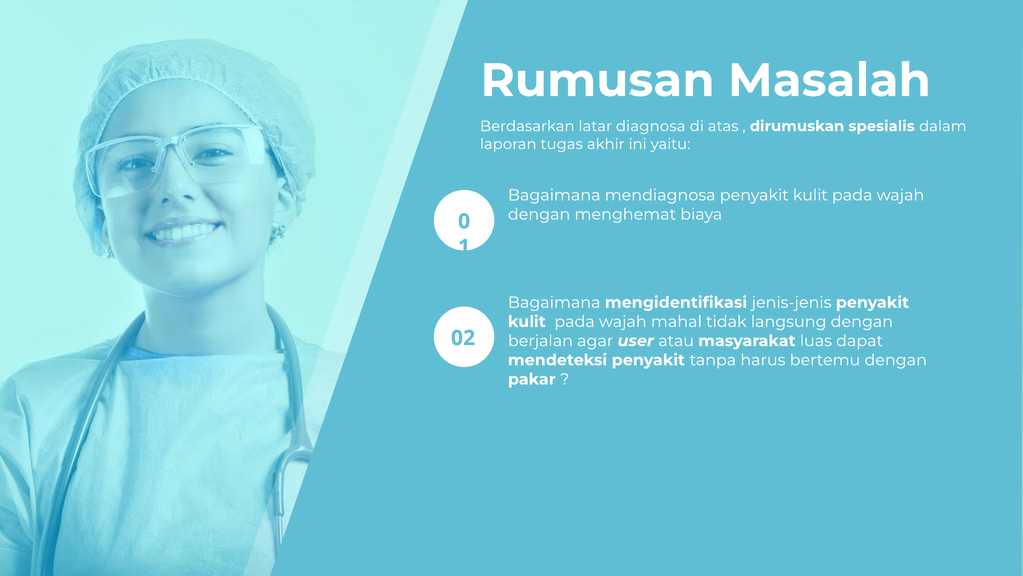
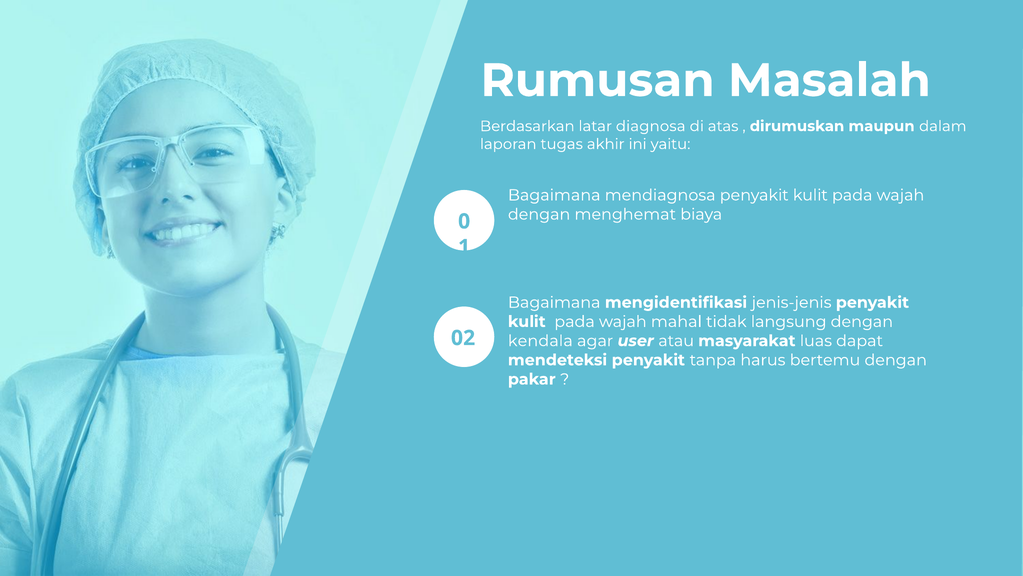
spesialis: spesialis -> maupun (882, 126)
berjalan: berjalan -> kendala (540, 341)
